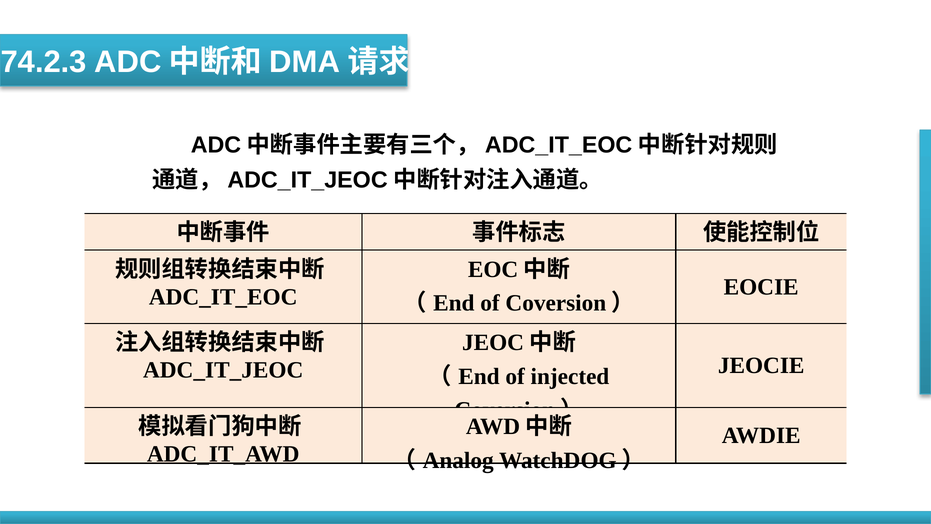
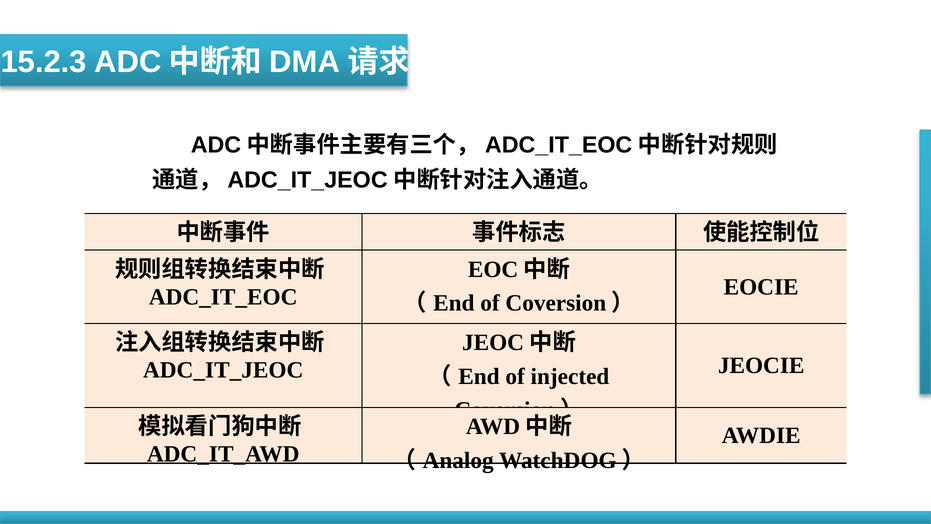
74.2.3: 74.2.3 -> 15.2.3 (44, 62)
